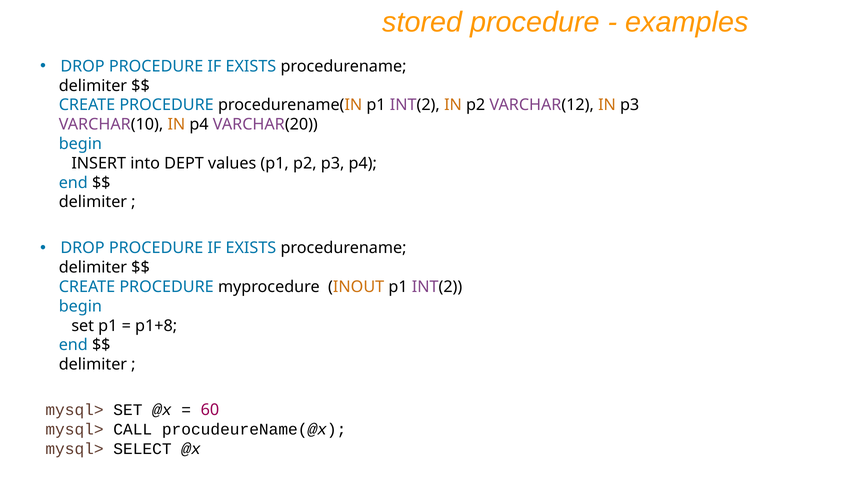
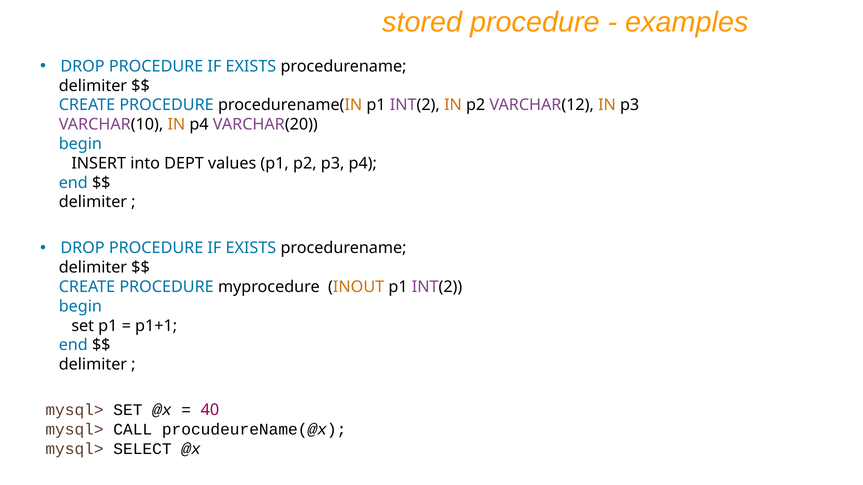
p1+8: p1+8 -> p1+1 (156, 326)
60: 60 -> 40 (210, 411)
